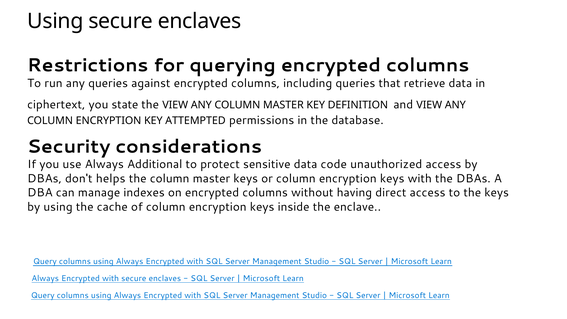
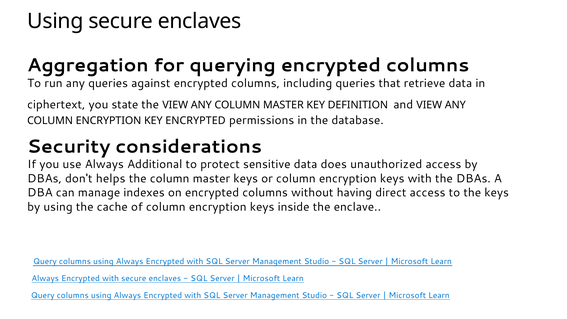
Restrictions: Restrictions -> Aggregation (88, 65)
KEY ATTEMPTED: ATTEMPTED -> ENCRYPTED (195, 121)
code: code -> does (334, 164)
